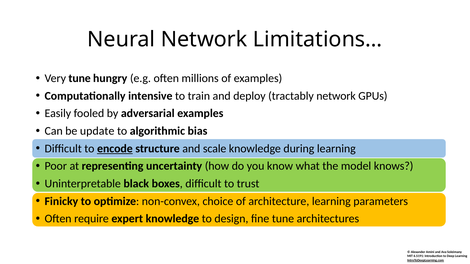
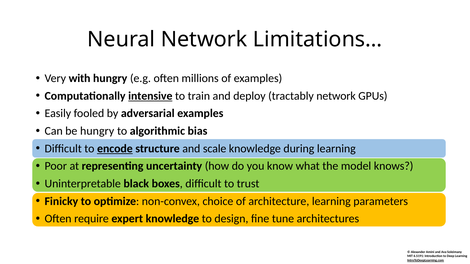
Very tune: tune -> with (80, 78)
intensive underline: none -> present (150, 96)
be update: update -> hungry (97, 131)
